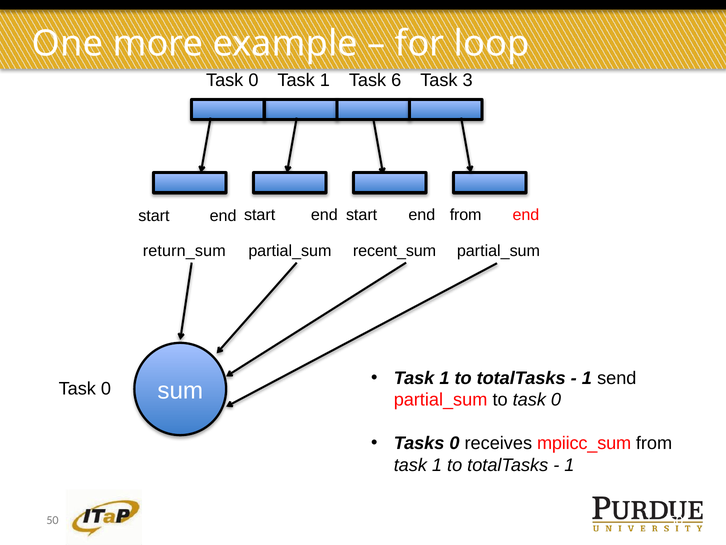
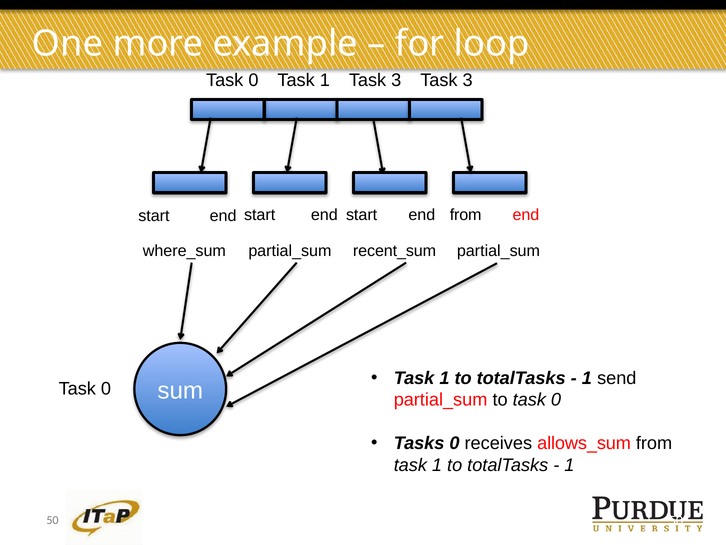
1 Task 6: 6 -> 3 (396, 80)
return_sum: return_sum -> where_sum (184, 250)
mpiicc_sum: mpiicc_sum -> allows_sum (584, 443)
